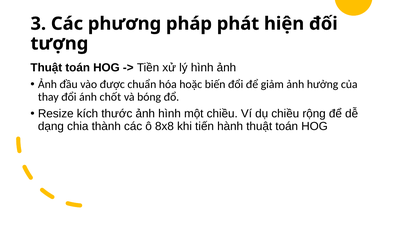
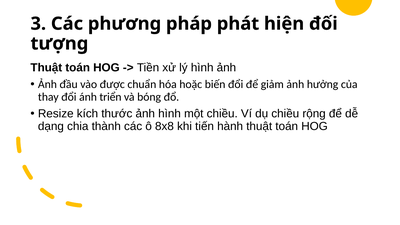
chốt: chốt -> triển (110, 97)
